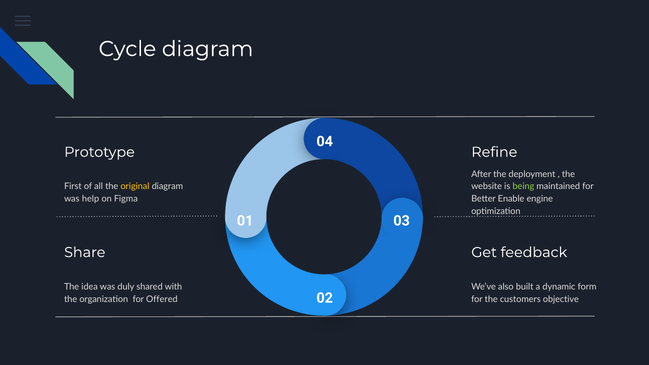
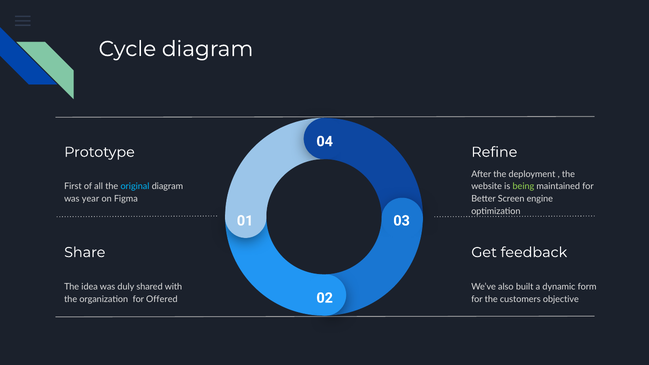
original colour: yellow -> light blue (135, 187)
help: help -> year (91, 199)
Enable: Enable -> Screen (511, 199)
